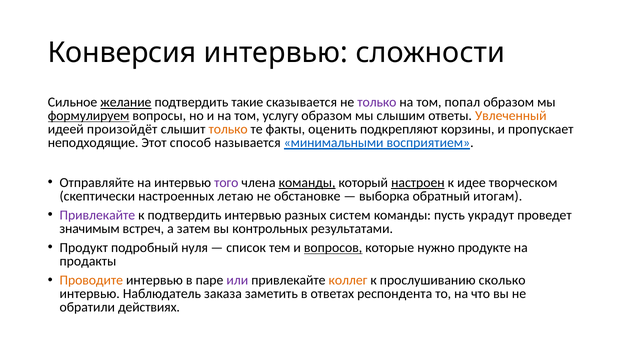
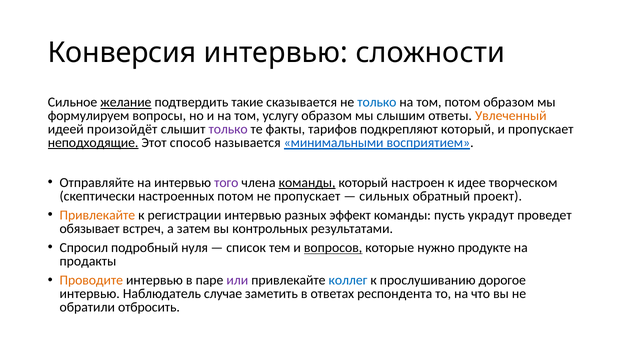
только colour: purple -> blue (377, 102)
том попал: попал -> потом (462, 102)
формулируем underline: present -> none (89, 116)
только colour: orange -> purple (228, 129)
оценить: оценить -> тарифов (333, 129)
подкрепляют корзины: корзины -> который (468, 129)
неподходящие underline: none -> present (93, 143)
настроен underline: present -> none (418, 182)
настроенных летаю: летаю -> потом (235, 196)
не обстановке: обстановке -> пропускает (307, 196)
выборка: выборка -> сильных (384, 196)
итогам: итогам -> проект (498, 196)
Привлекайте colour: purple -> orange (97, 215)
к подтвердить: подтвердить -> регистрации (184, 215)
систем: систем -> эффект (350, 215)
значимым: значимым -> обязывает (90, 228)
Продукт: Продукт -> Спросил (84, 248)
коллег colour: orange -> blue (348, 280)
сколько: сколько -> дорогое (502, 280)
заказа: заказа -> случае (223, 293)
действиях: действиях -> отбросить (149, 307)
